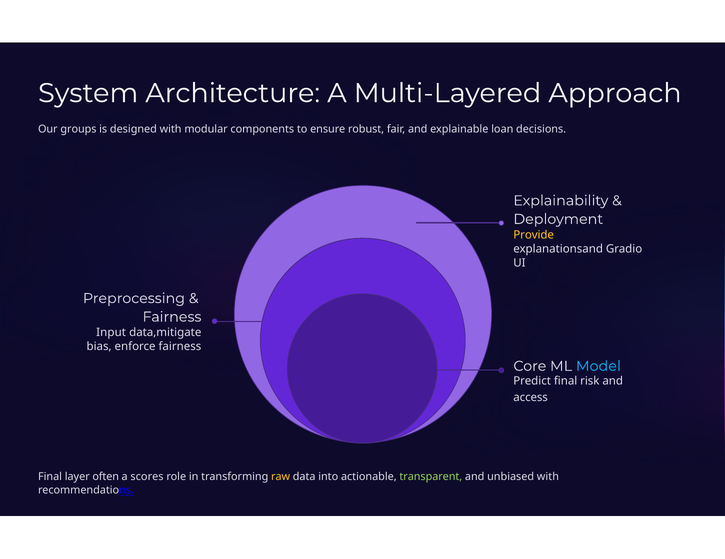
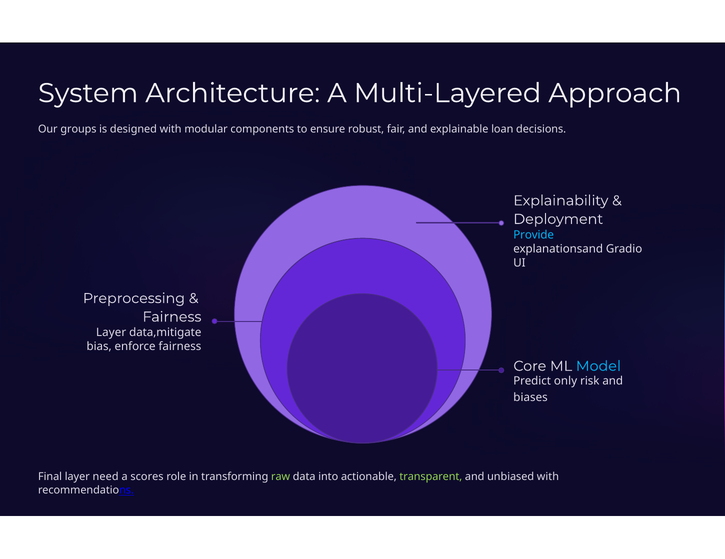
Provide colour: yellow -> light blue (534, 234)
Input: Input -> Layer (111, 332)
Predict final: final -> only (566, 381)
access: access -> biases (531, 397)
often: often -> need (106, 476)
raw colour: yellow -> light green (281, 476)
